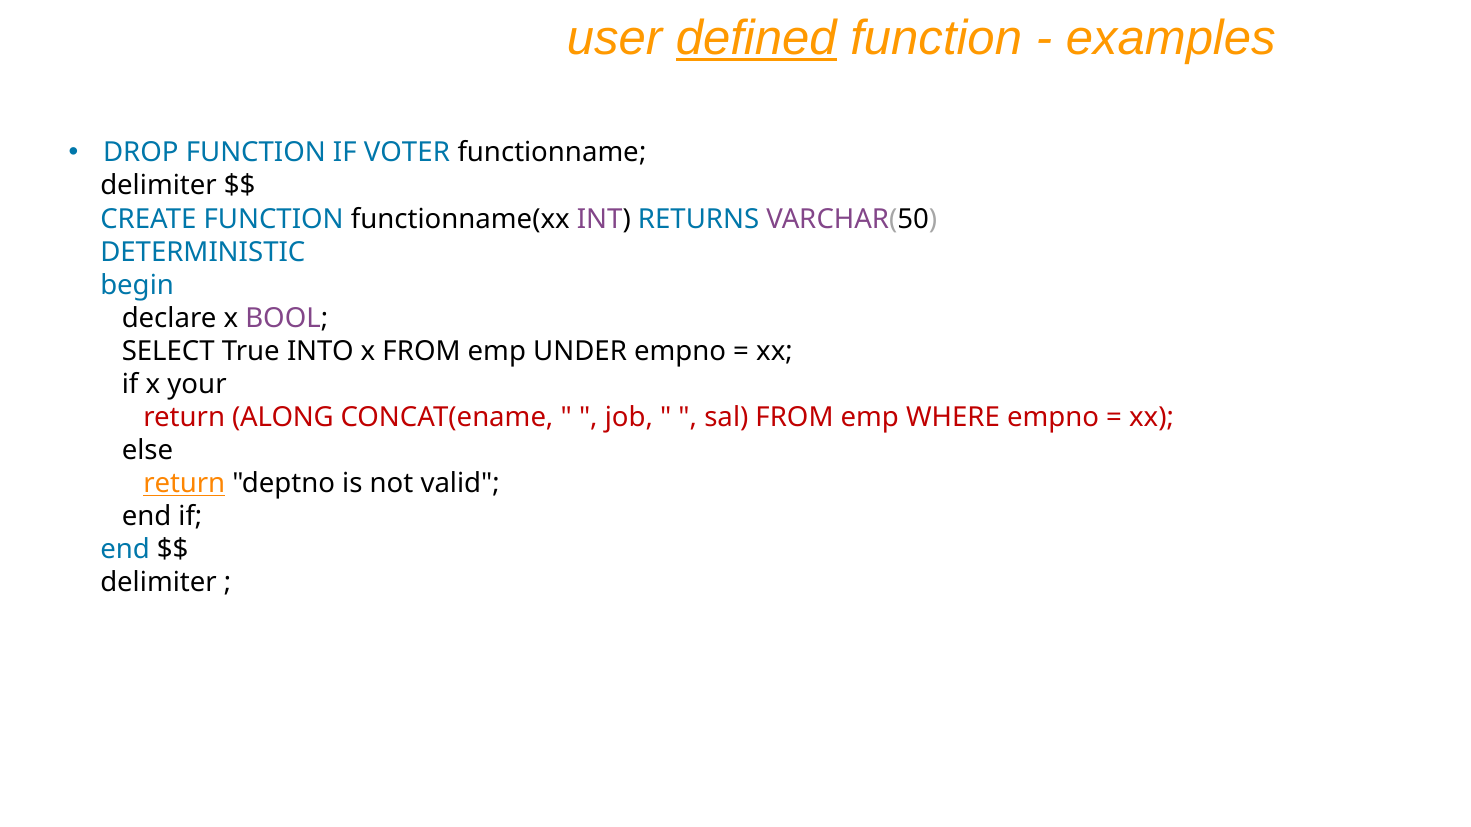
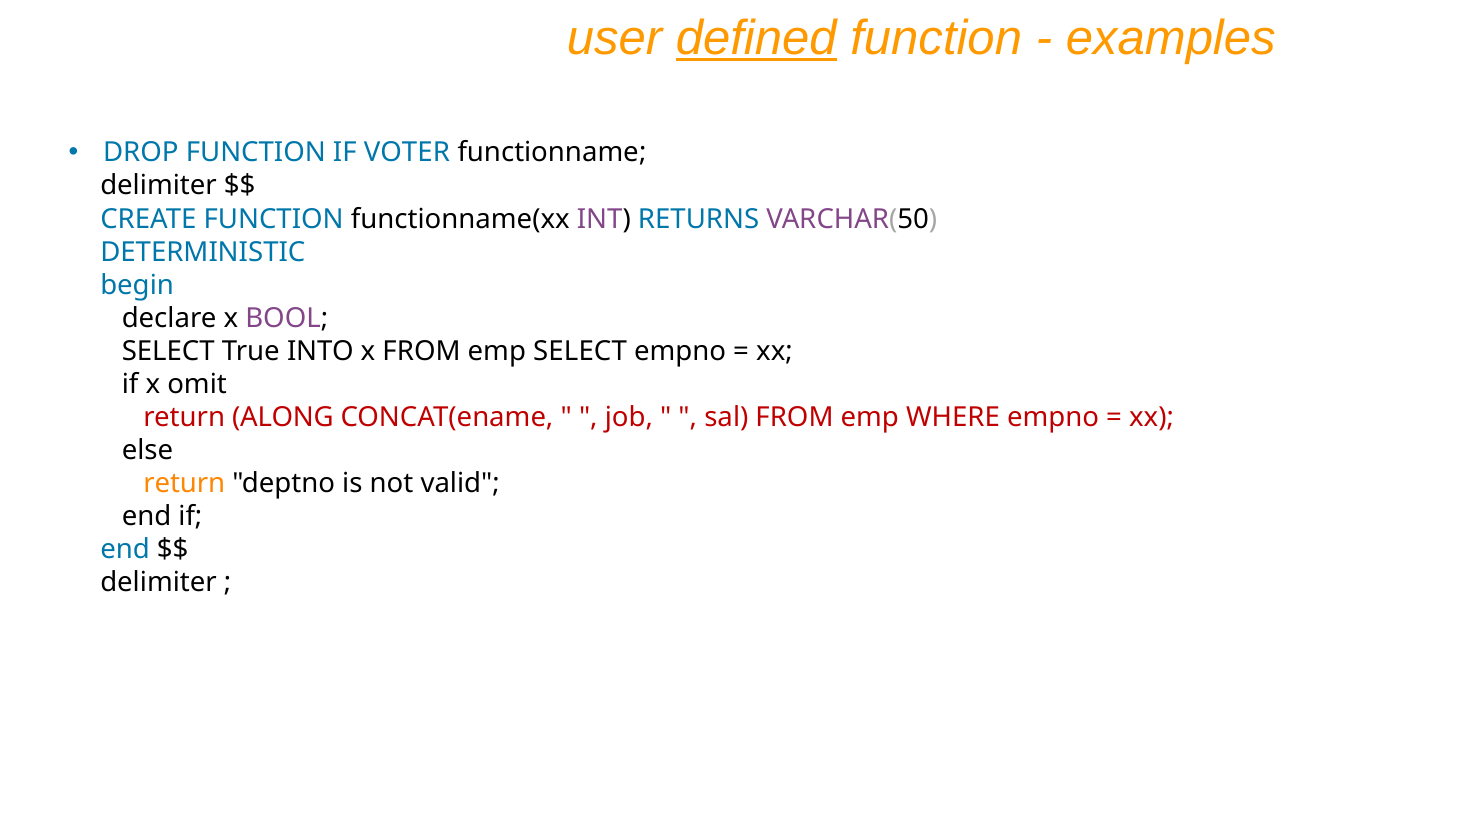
emp UNDER: UNDER -> SELECT (580, 351)
your: your -> omit (197, 385)
return underline: present -> none (184, 484)
